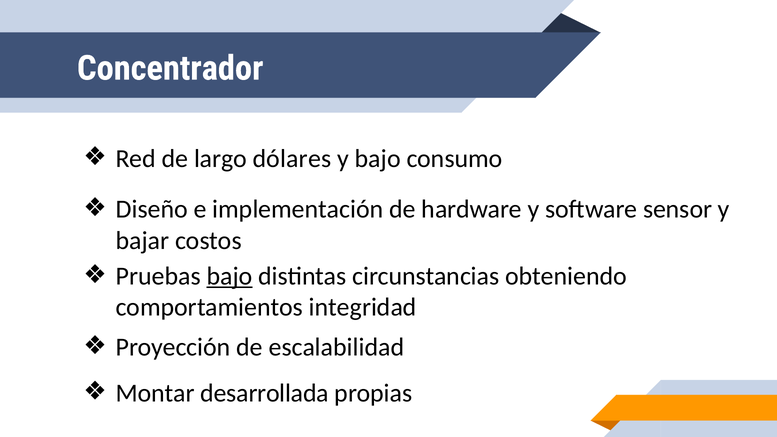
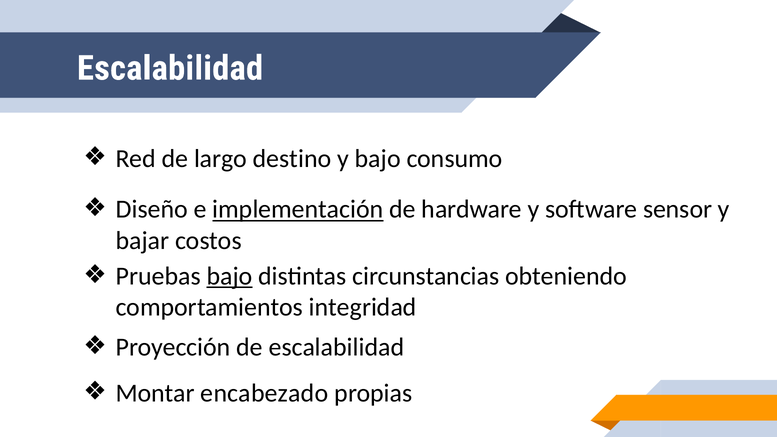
Concentrador: Concentrador -> Escalabilidad (170, 68)
dólares: dólares -> destino (292, 159)
implementación underline: none -> present (298, 209)
desarrollada: desarrollada -> encabezado (264, 393)
